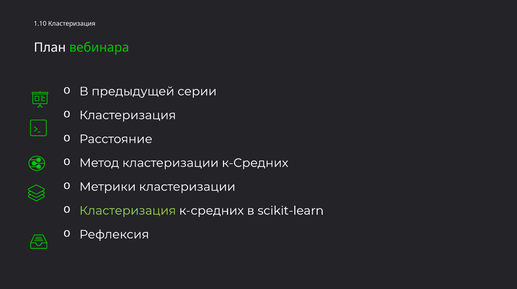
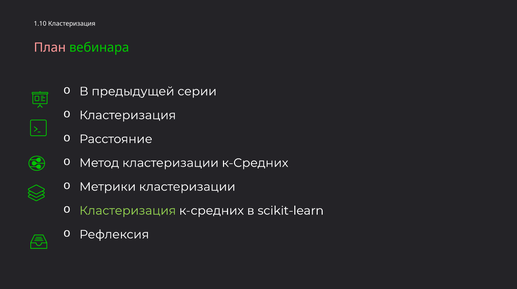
План colour: white -> pink (50, 48)
